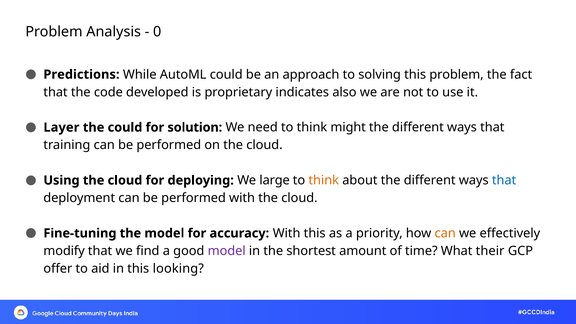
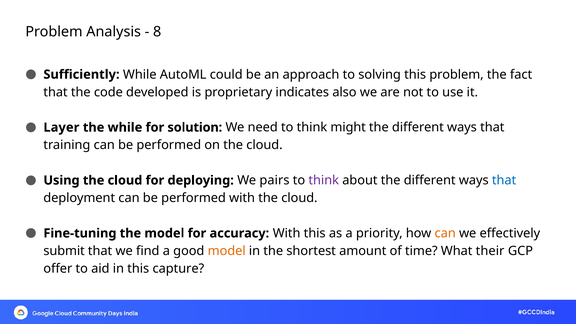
0: 0 -> 8 (157, 32)
Predictions: Predictions -> Sufficiently (81, 74)
the could: could -> while (125, 127)
large: large -> pairs (274, 180)
think colour: orange -> purple (324, 180)
modify: modify -> submit (64, 251)
model colour: purple -> orange (227, 251)
looking: looking -> capture (178, 269)
